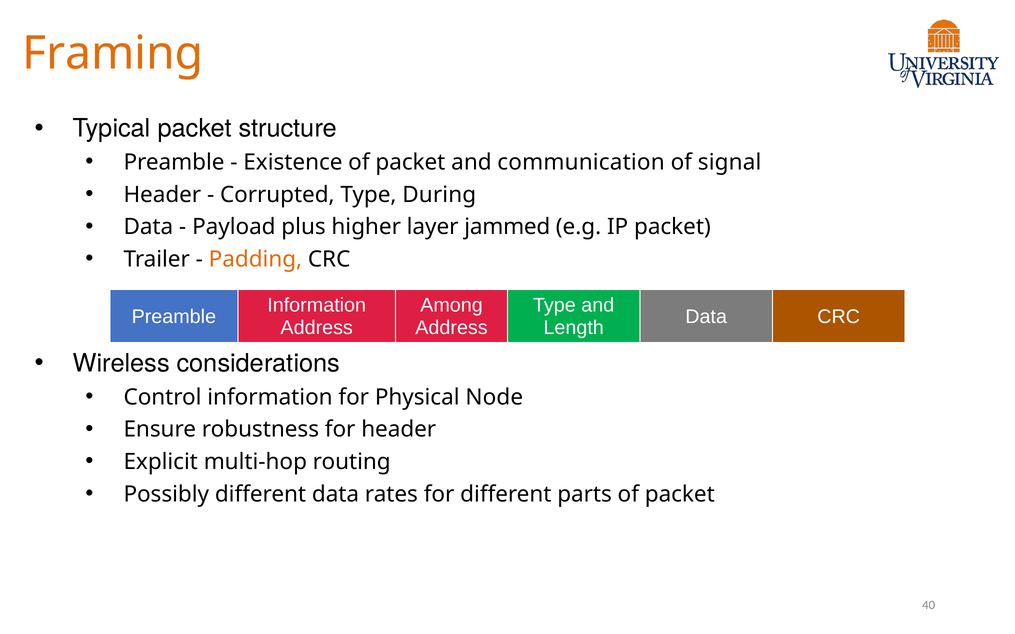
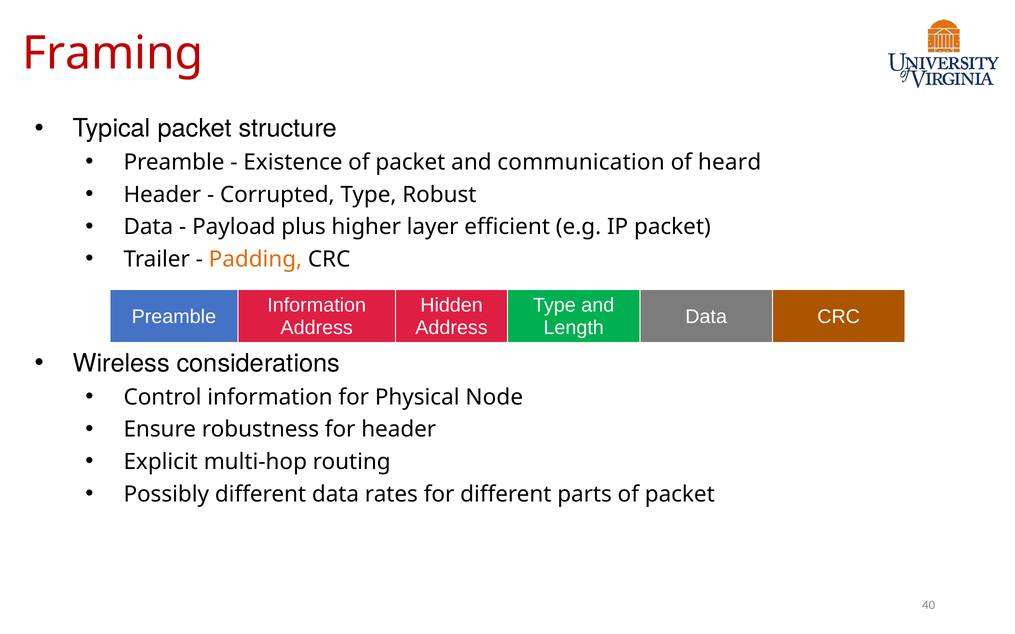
Framing colour: orange -> red (113, 53)
signal: signal -> heard (730, 162)
During: During -> Robust (439, 195)
jammed: jammed -> efficient (507, 227)
Among: Among -> Hidden (452, 306)
